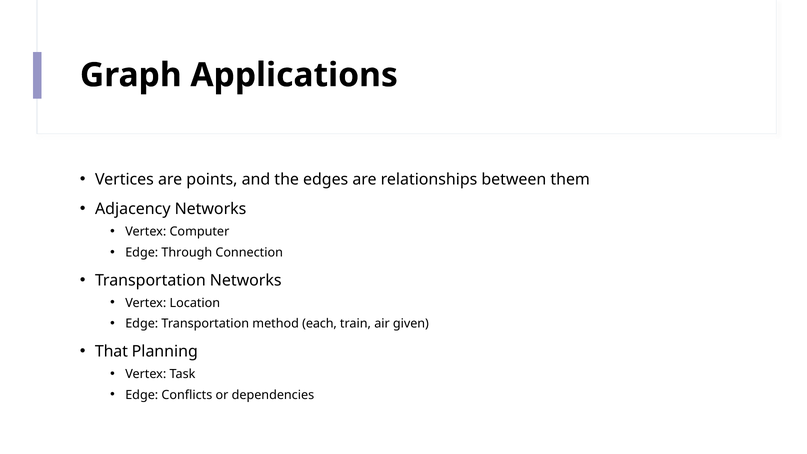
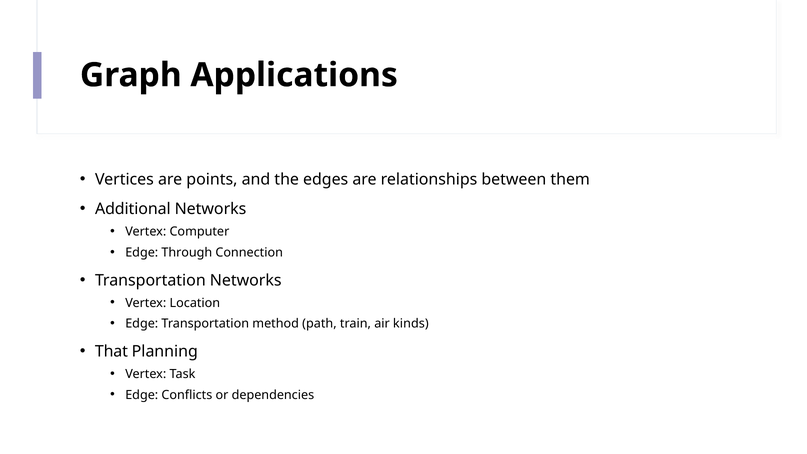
Adjacency: Adjacency -> Additional (133, 209)
each: each -> path (319, 324)
given: given -> kinds (411, 324)
